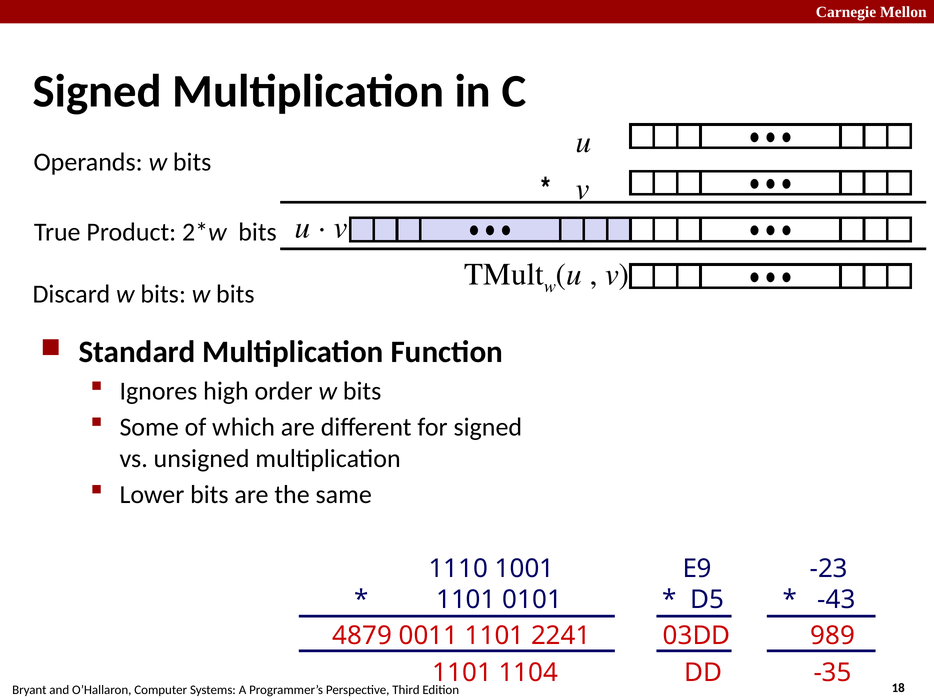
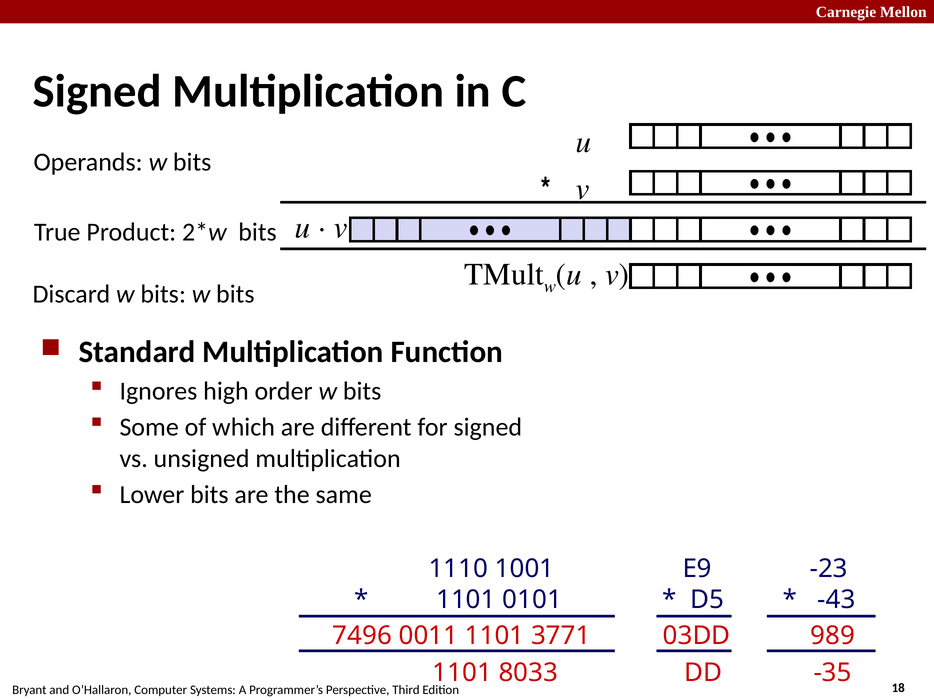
4879: 4879 -> 7496 (362, 636)
2241: 2241 -> 3771 (561, 636)
1104: 1104 -> 8033 (528, 673)
